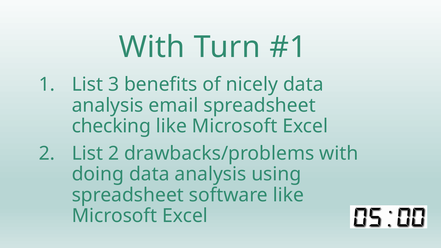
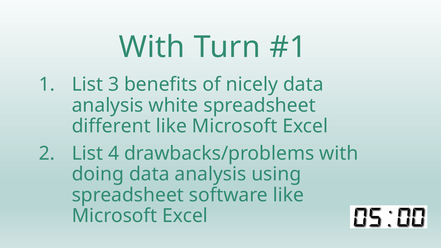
email: email -> white (174, 105)
checking: checking -> different (111, 126)
List 2: 2 -> 4 (114, 153)
